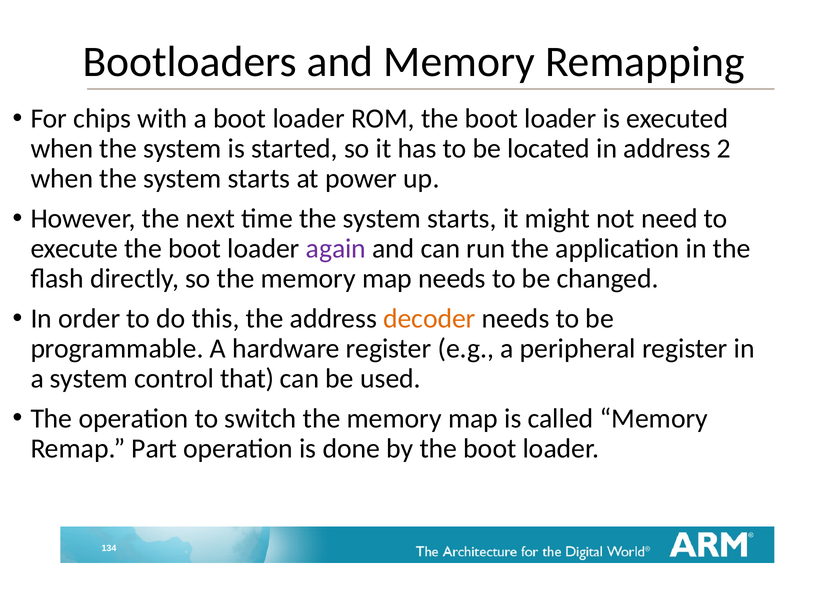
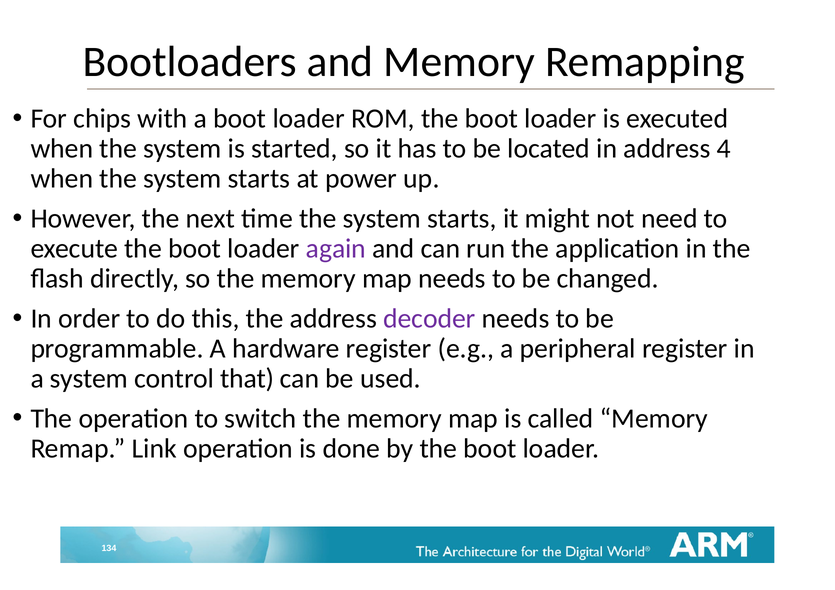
2: 2 -> 4 (724, 149)
decoder colour: orange -> purple (429, 318)
Part: Part -> Link (154, 448)
